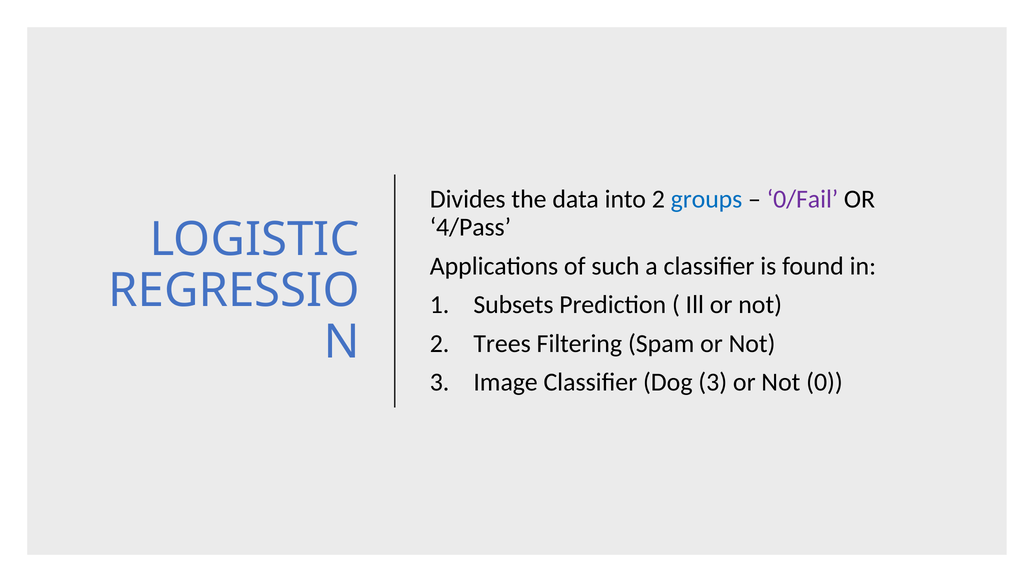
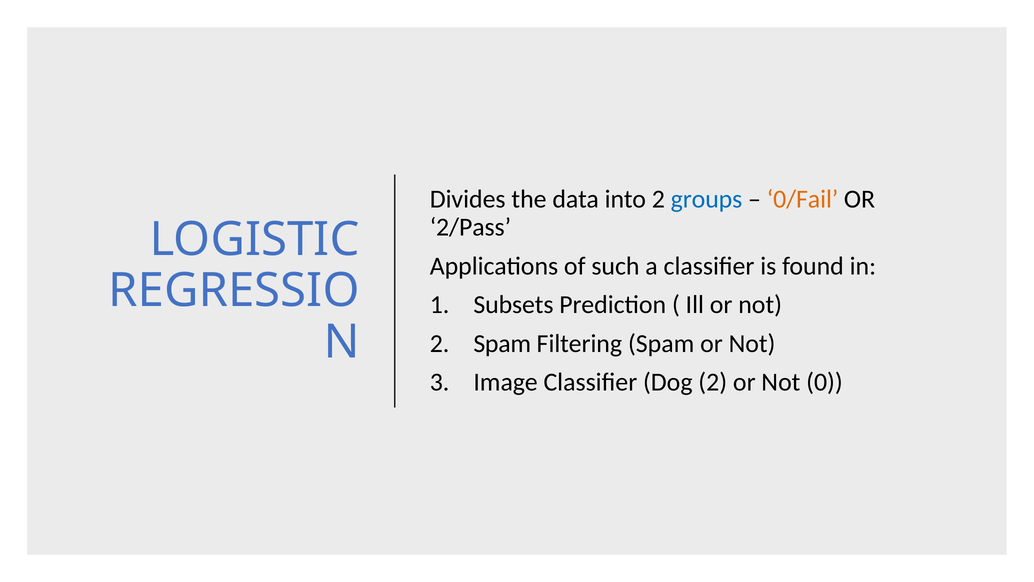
0/Fail colour: purple -> orange (803, 199)
4/Pass: 4/Pass -> 2/Pass (470, 227)
2 Trees: Trees -> Spam (502, 343)
Dog 3: 3 -> 2 (713, 382)
